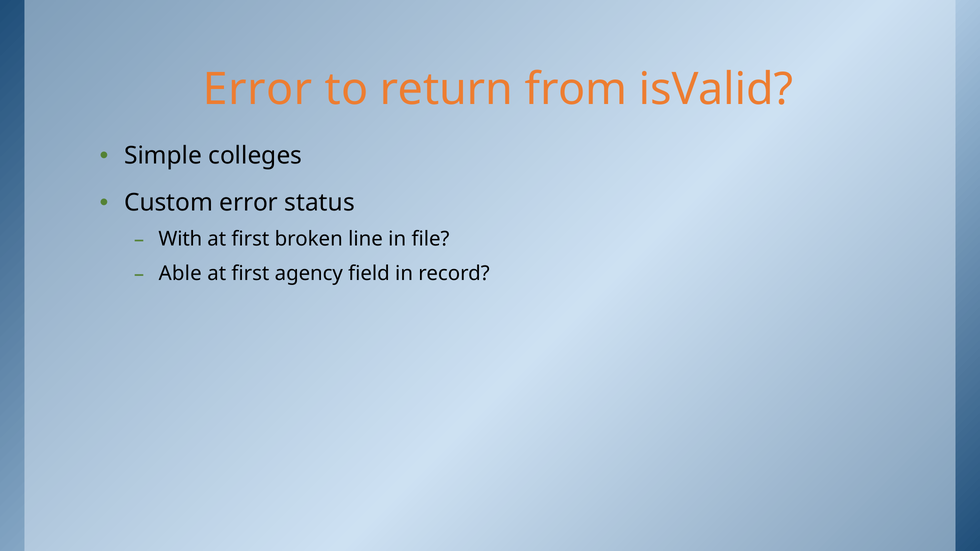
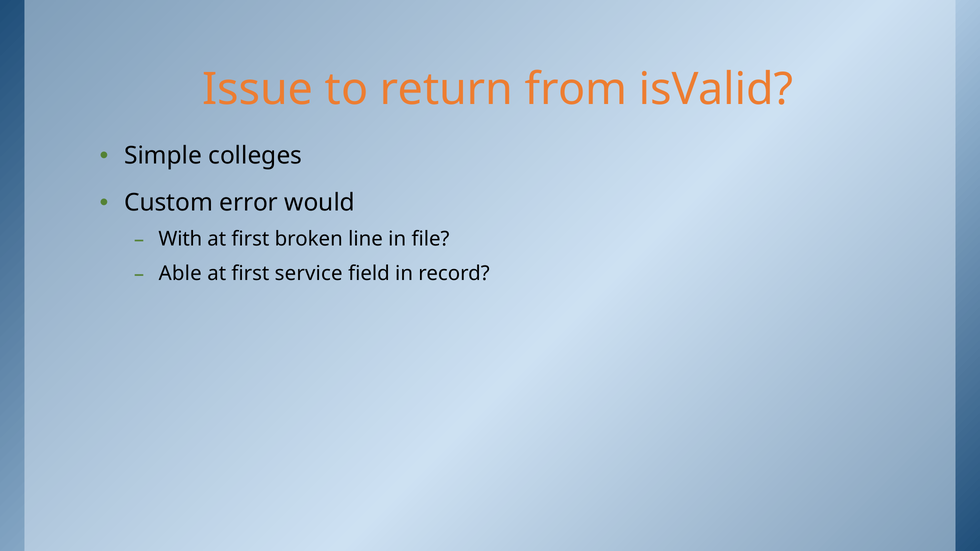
Error: Error -> Issue (258, 90)
status: status -> would (320, 203)
agency: agency -> service (309, 274)
